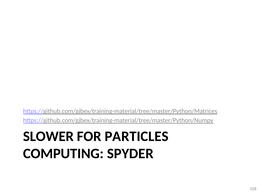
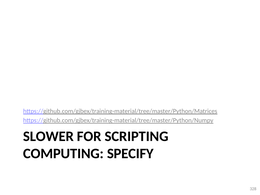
PARTICLES: PARTICLES -> SCRIPTING (137, 136)
SPYDER: SPYDER -> SPECIFY (130, 154)
